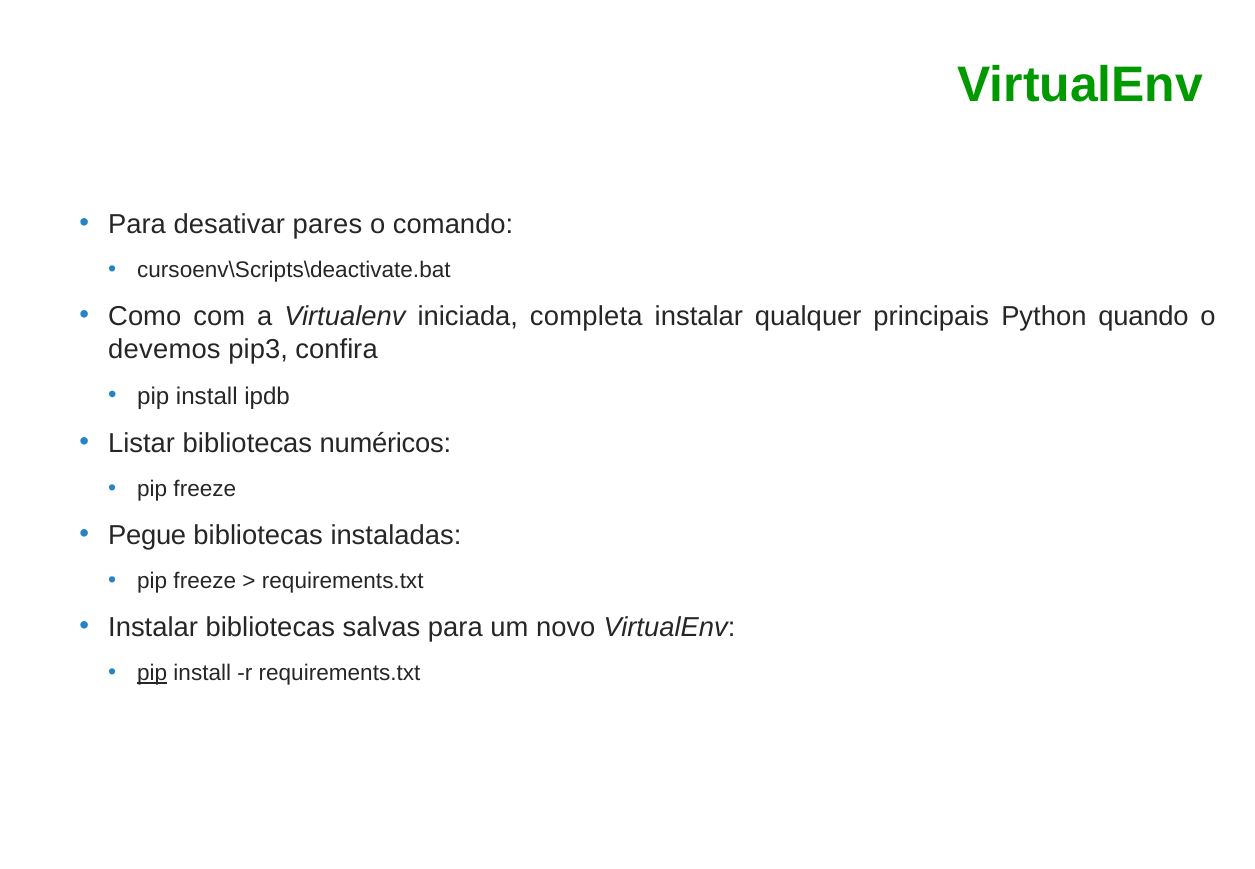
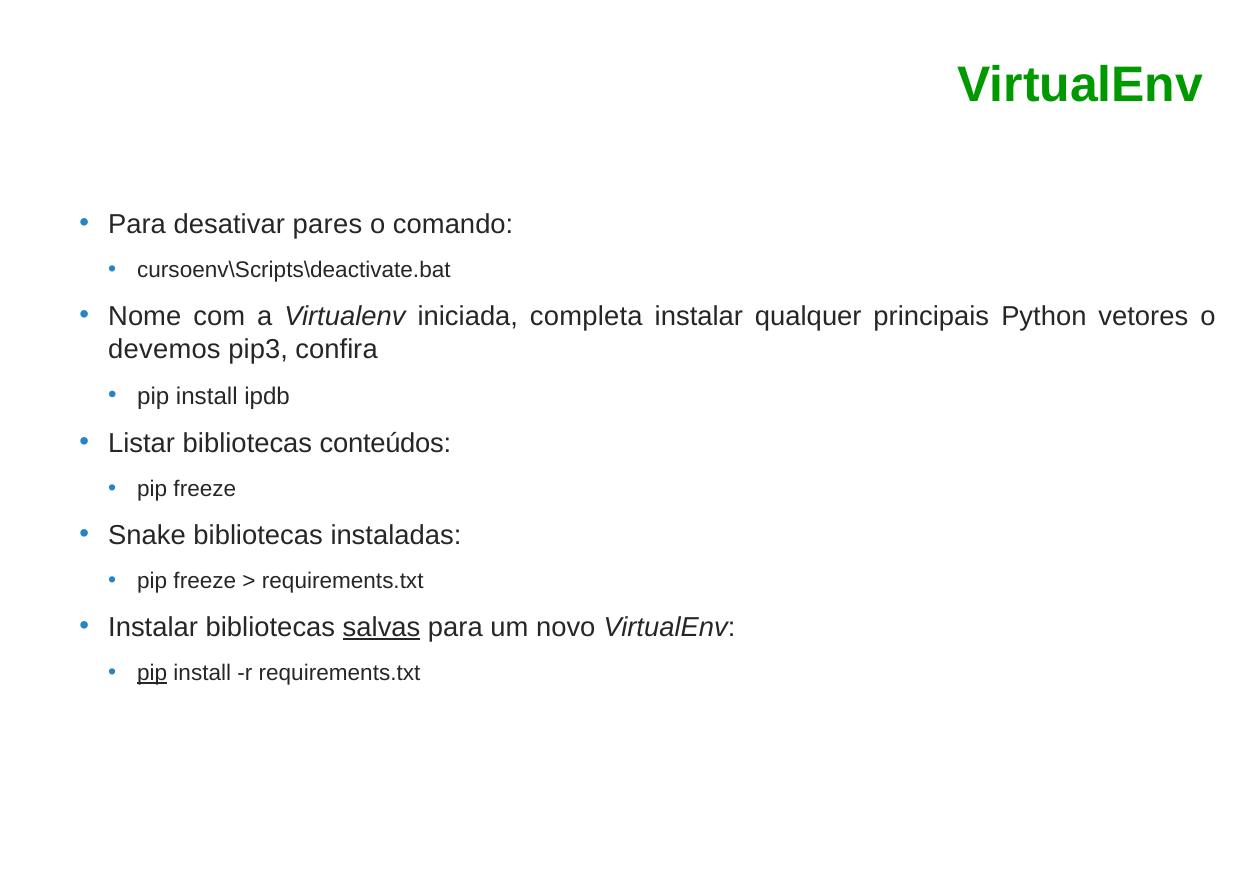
Como: Como -> Nome (145, 317)
quando: quando -> vetores (1143, 317)
numéricos: numéricos -> conteúdos (385, 443)
Pegue: Pegue -> Snake (147, 535)
salvas underline: none -> present (382, 628)
